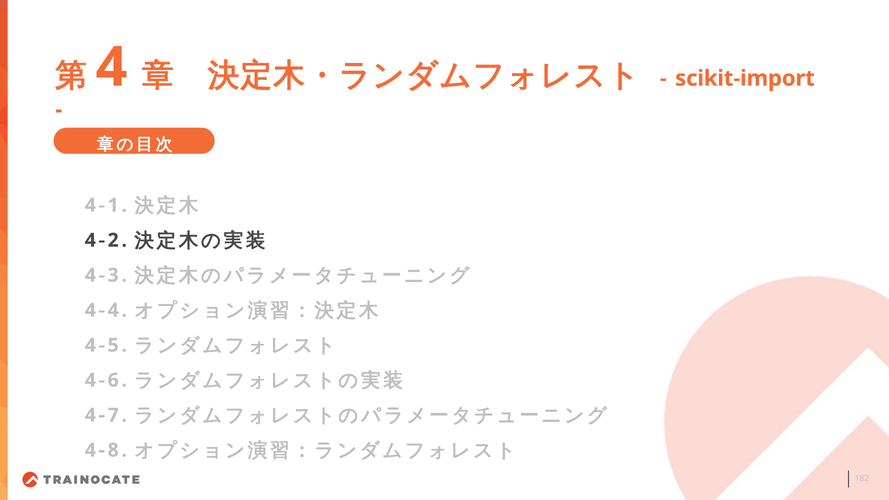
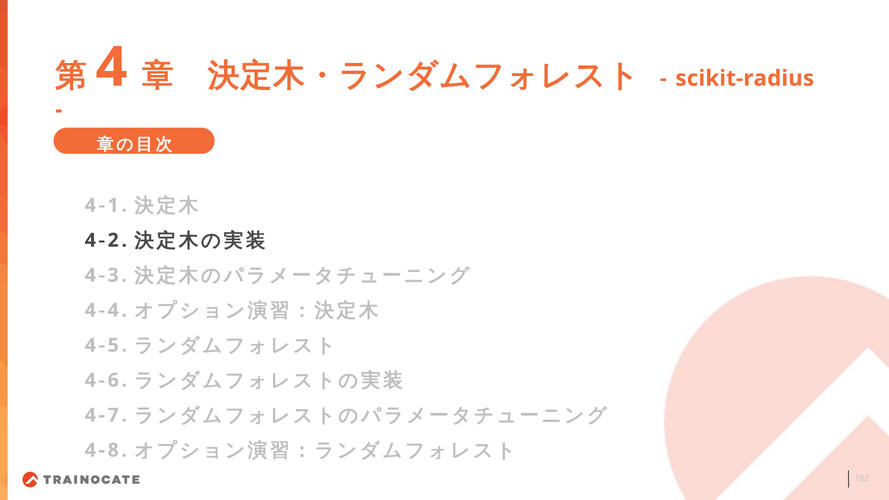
scikit-import: scikit-import -> scikit-radius (745, 78)
